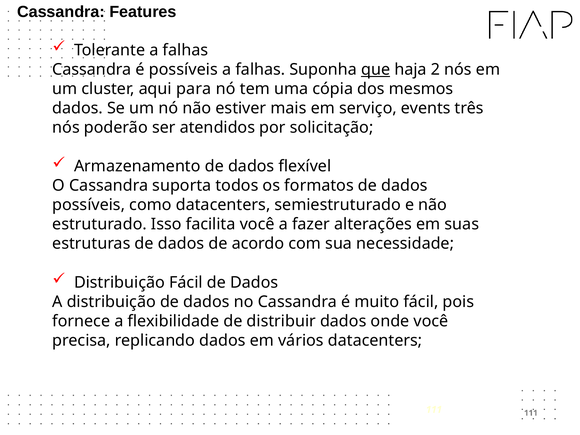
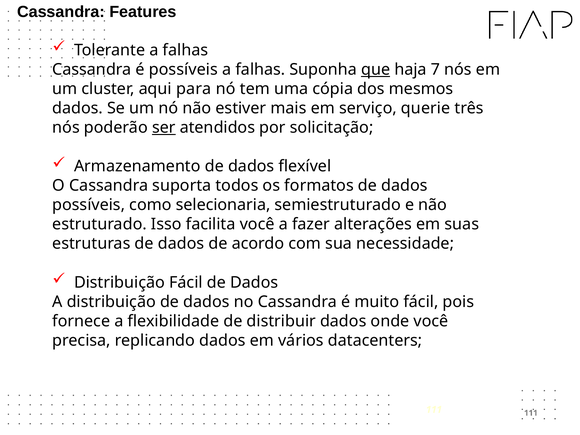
2: 2 -> 7 (435, 70)
events: events -> querie (426, 108)
ser underline: none -> present (164, 128)
como datacenters: datacenters -> selecionaria (223, 205)
